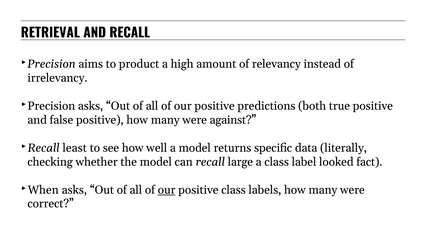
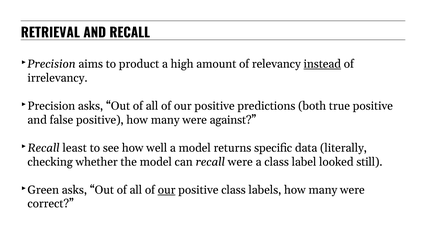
instead underline: none -> present (322, 64)
recall large: large -> were (240, 162)
fact: fact -> still (369, 162)
When: When -> Green (43, 190)
